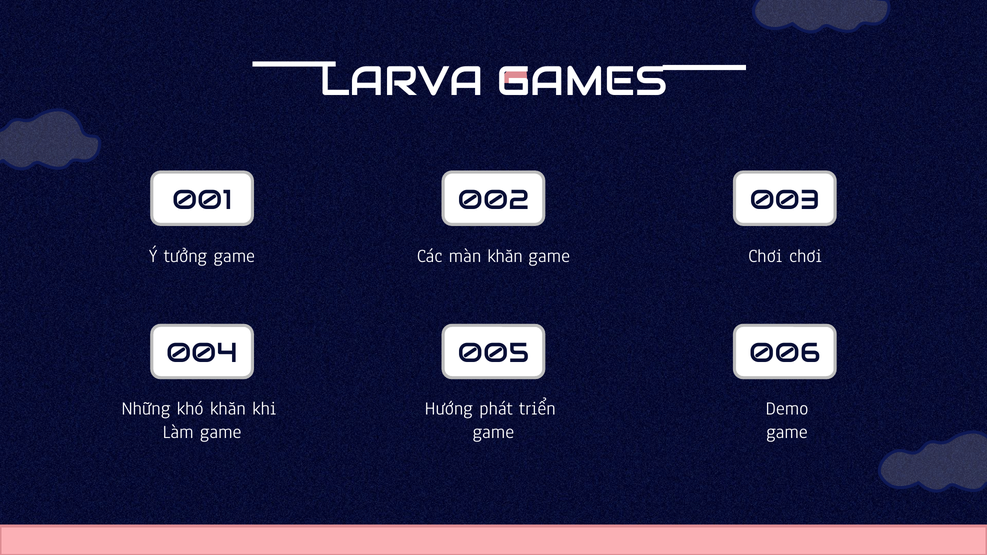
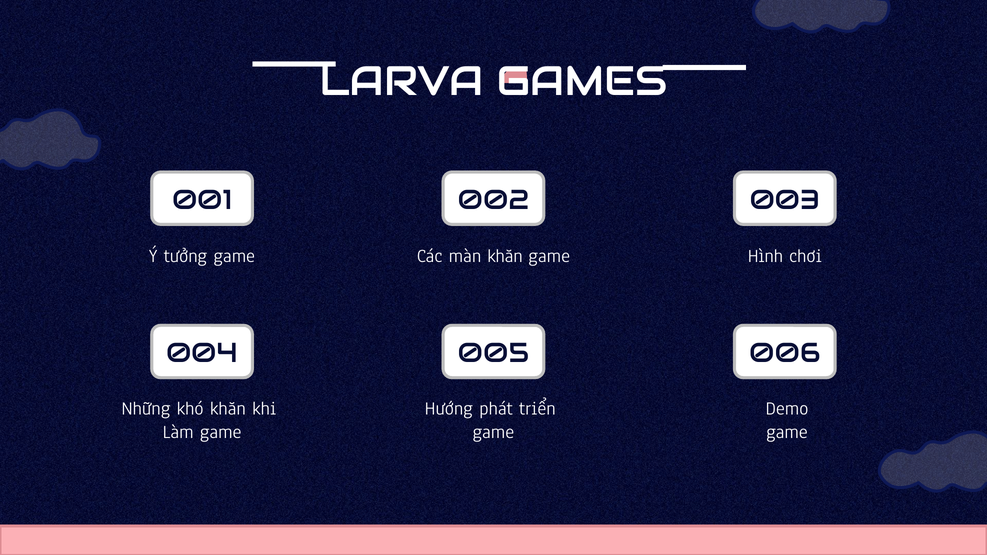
Chơi: Chơi -> Hình (765, 256)
